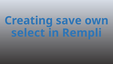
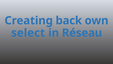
save: save -> back (69, 20)
Rempli: Rempli -> Réseau (82, 33)
